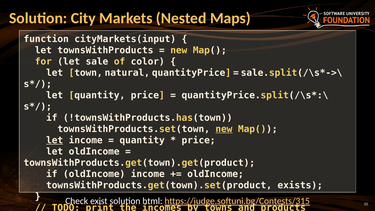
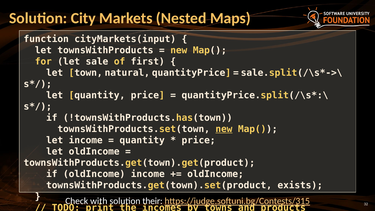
color: color -> first (148, 61)
let underline: present -> none (55, 140)
exist: exist -> with (99, 201)
html: html -> their (152, 201)
